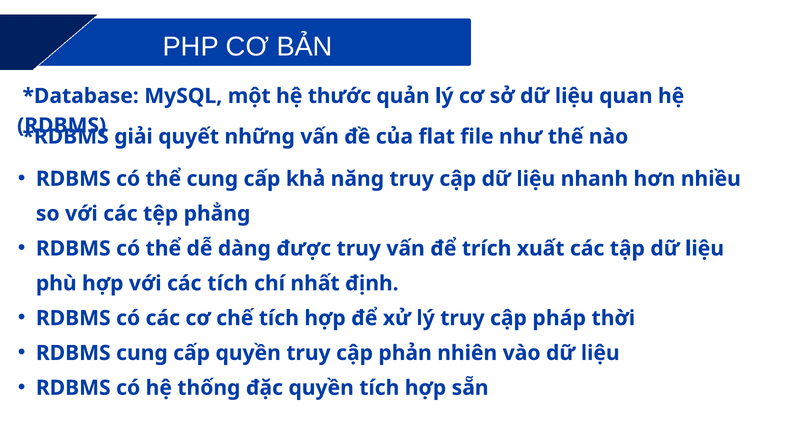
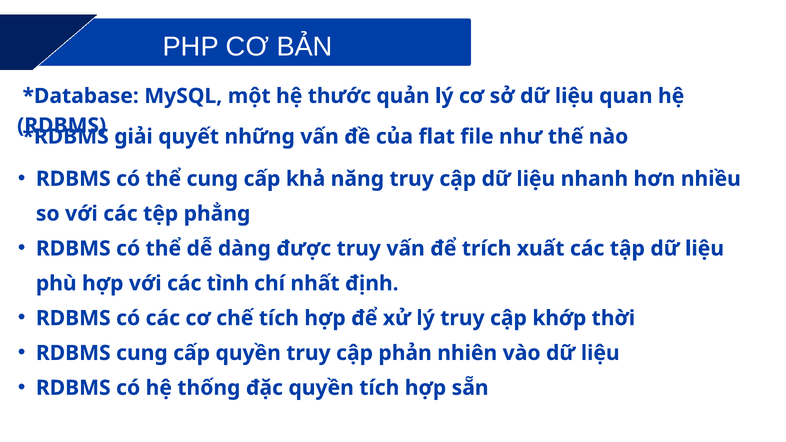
các tích: tích -> tình (228, 283)
pháp: pháp -> khớp (559, 318)
